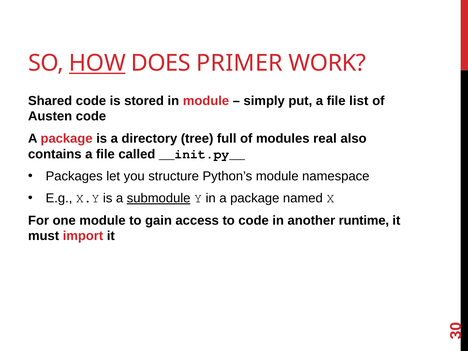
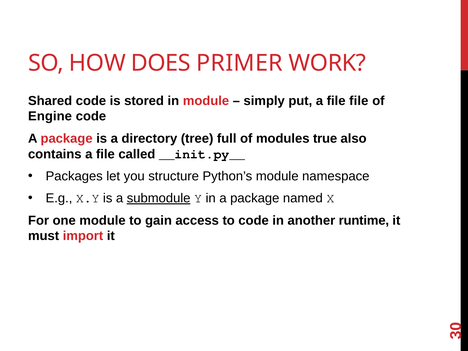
HOW underline: present -> none (97, 63)
file list: list -> file (359, 101)
Austen: Austen -> Engine (50, 116)
real: real -> true (325, 138)
